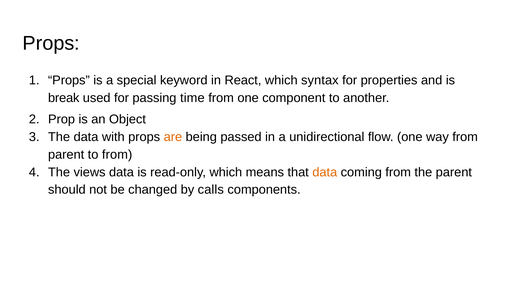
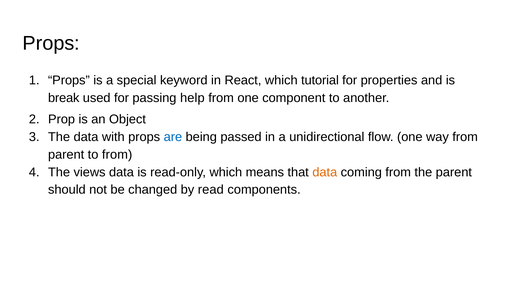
syntax: syntax -> tutorial (320, 80)
time: time -> help (192, 98)
are colour: orange -> blue (173, 137)
calls: calls -> read (211, 190)
